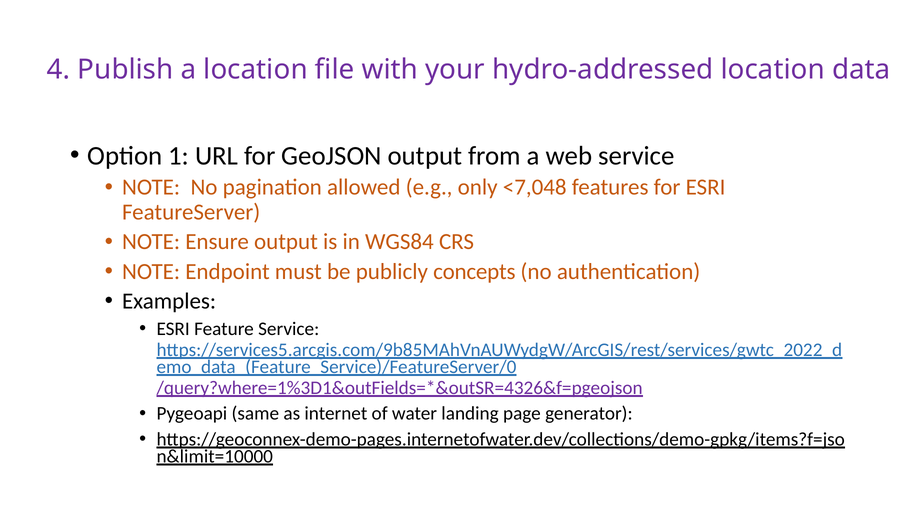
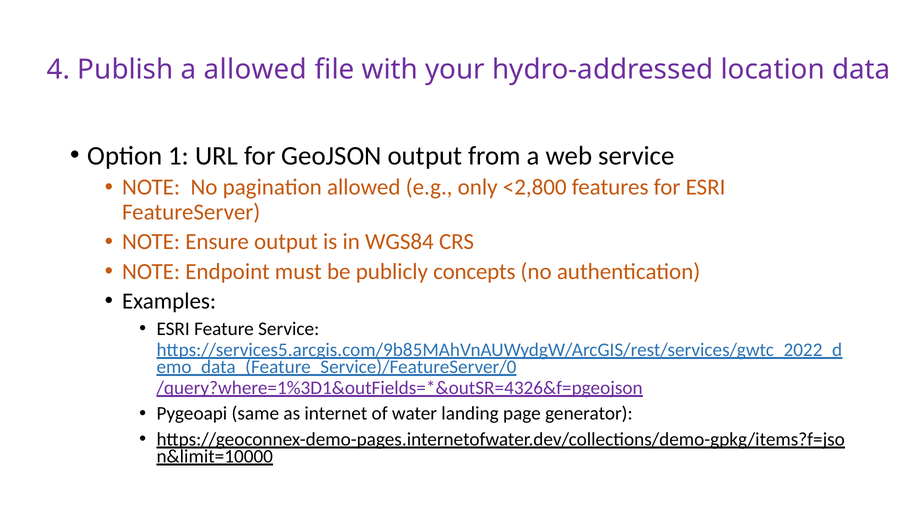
a location: location -> allowed (255, 70)
<7,048: <7,048 -> <2,800 (535, 187)
